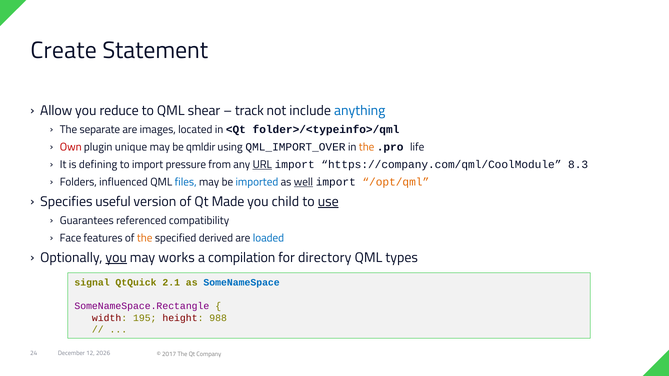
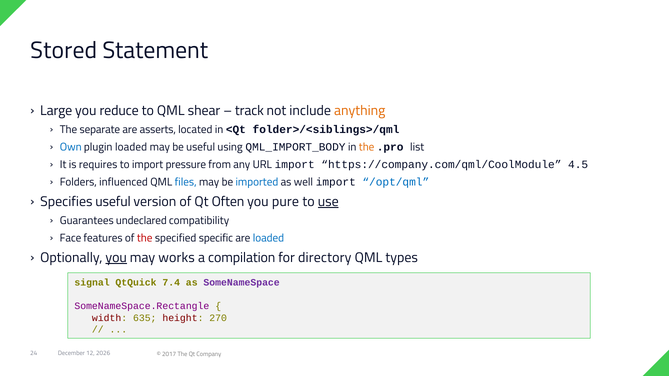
Create: Create -> Stored (64, 51)
Allow: Allow -> Large (56, 111)
anything colour: blue -> orange (360, 111)
images: images -> asserts (158, 130)
folder>/<typeinfo>/qml: folder>/<typeinfo>/qml -> folder>/<siblings>/qml (326, 130)
Own colour: red -> blue (71, 147)
plugin unique: unique -> loaded (131, 147)
be qmldir: qmldir -> useful (201, 147)
QML_IMPORT_OVER: QML_IMPORT_OVER -> QML_IMPORT_BODY (295, 147)
life: life -> list (417, 147)
defining: defining -> requires (98, 165)
URL underline: present -> none (262, 165)
8.3: 8.3 -> 4.5 (578, 165)
well underline: present -> none (303, 182)
/opt/qml colour: orange -> blue (396, 182)
Made: Made -> Often (228, 202)
child: child -> pure (285, 202)
referenced: referenced -> undeclared (141, 221)
the colour: orange -> red (145, 238)
derived: derived -> specific (216, 238)
2.1: 2.1 -> 7.4 (171, 283)
SomeNameSpace colour: blue -> purple (242, 283)
195: 195 -> 635 (145, 318)
988: 988 -> 270 (218, 318)
